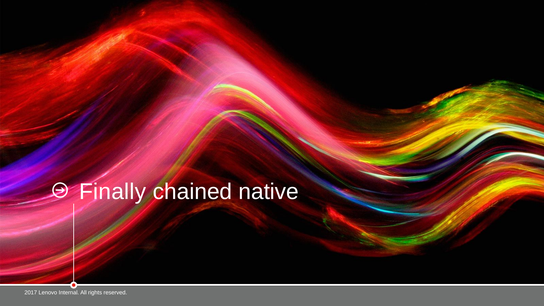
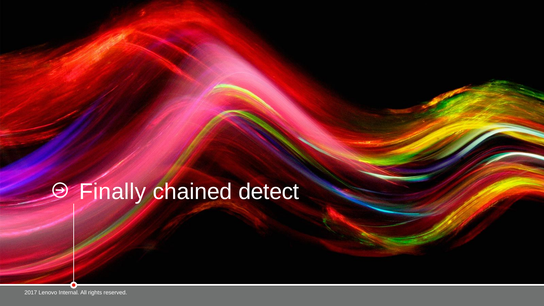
native: native -> detect (269, 192)
